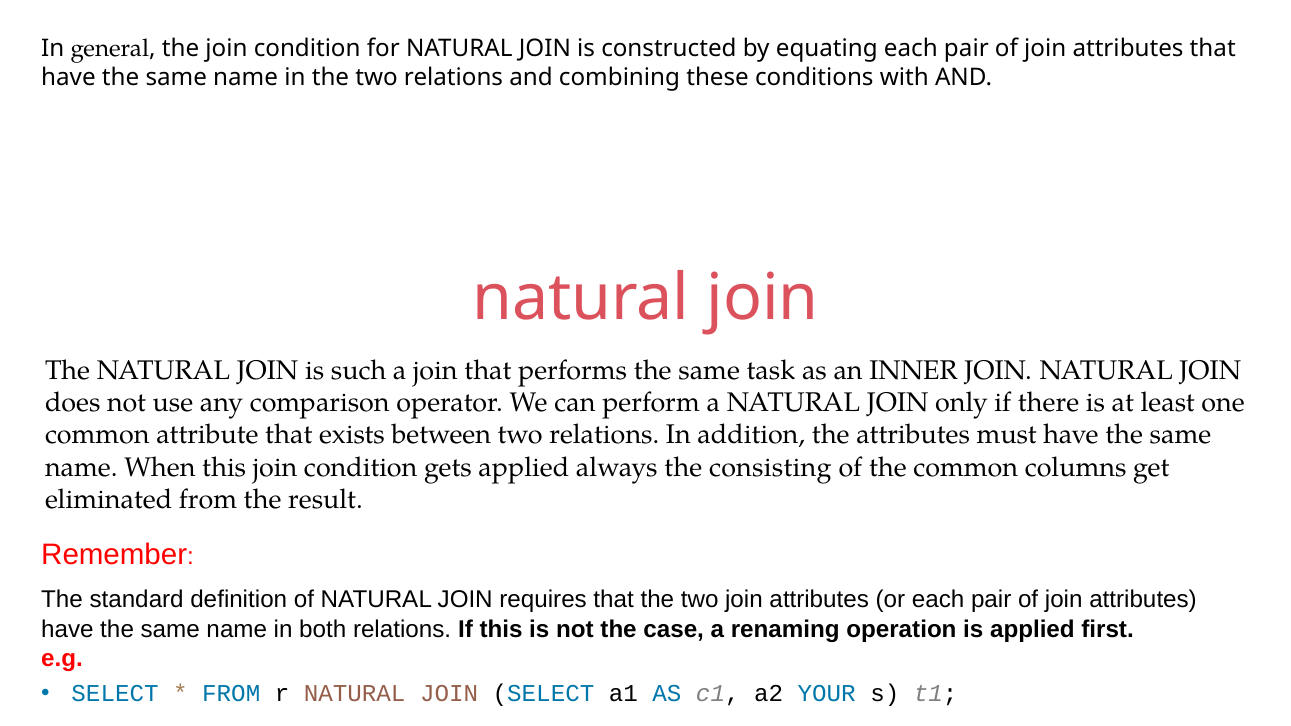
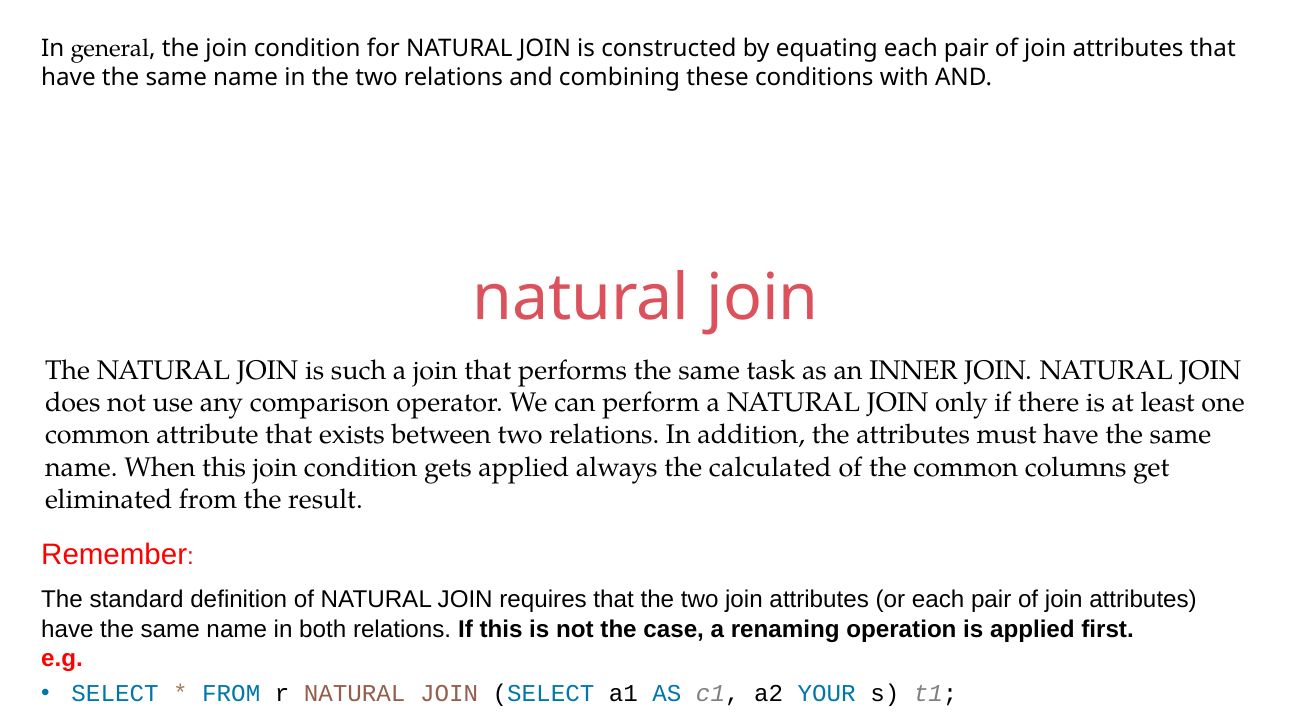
consisting: consisting -> calculated (770, 467)
